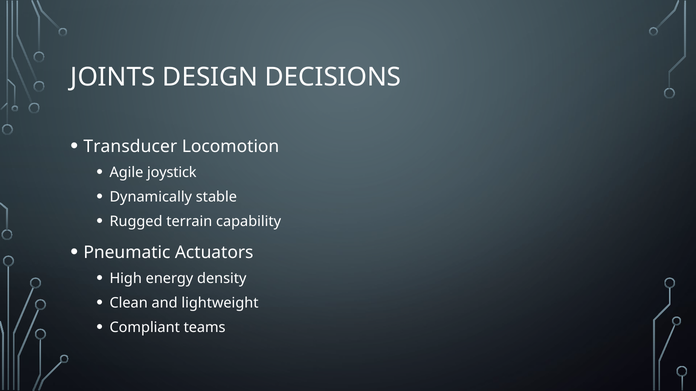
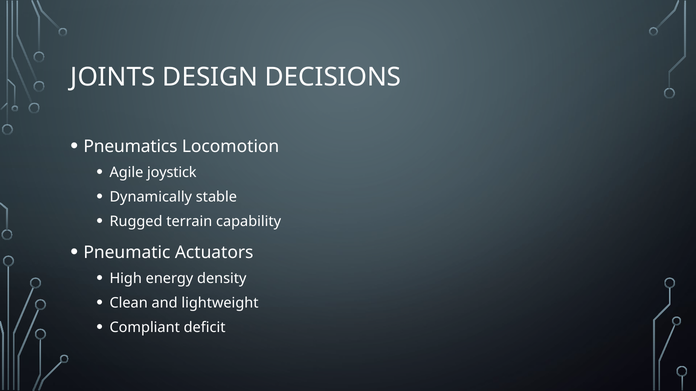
Transducer: Transducer -> Pneumatics (130, 147)
teams: teams -> deficit (205, 328)
